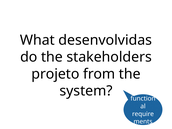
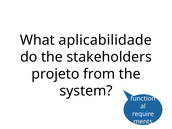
desenvolvidas: desenvolvidas -> aplicabilidade (105, 40)
